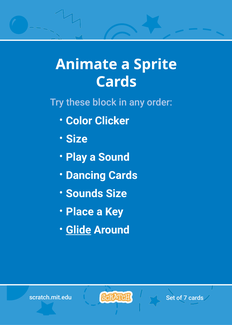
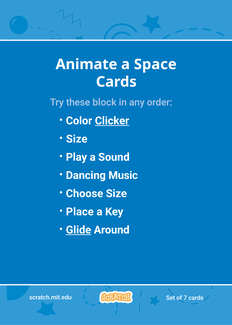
Sprite: Sprite -> Space (155, 64)
Clicker underline: none -> present (112, 121)
Dancing Cards: Cards -> Music (123, 175)
Sounds: Sounds -> Choose (85, 193)
